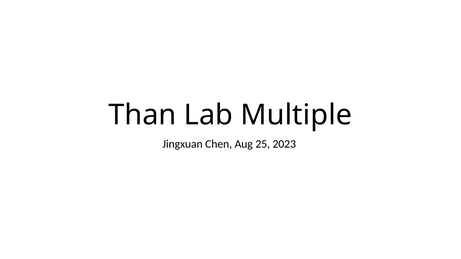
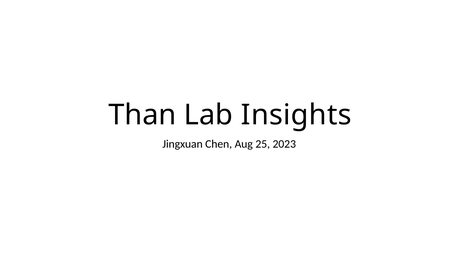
Multiple: Multiple -> Insights (296, 115)
